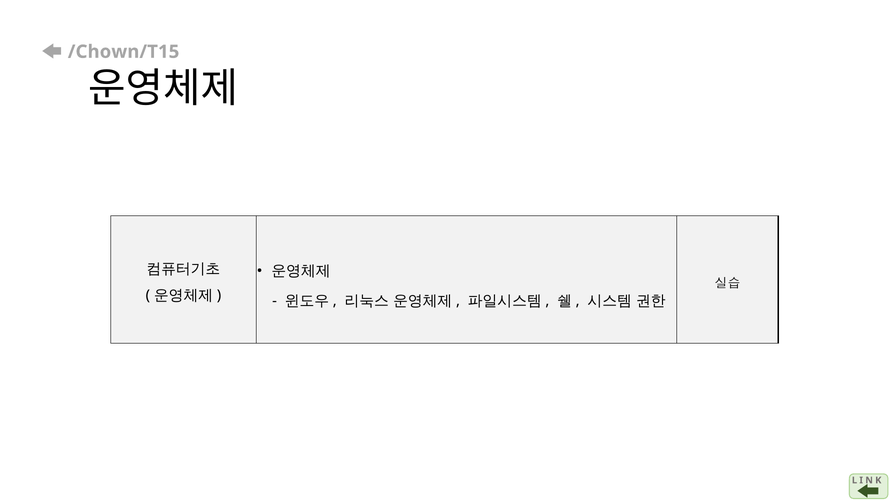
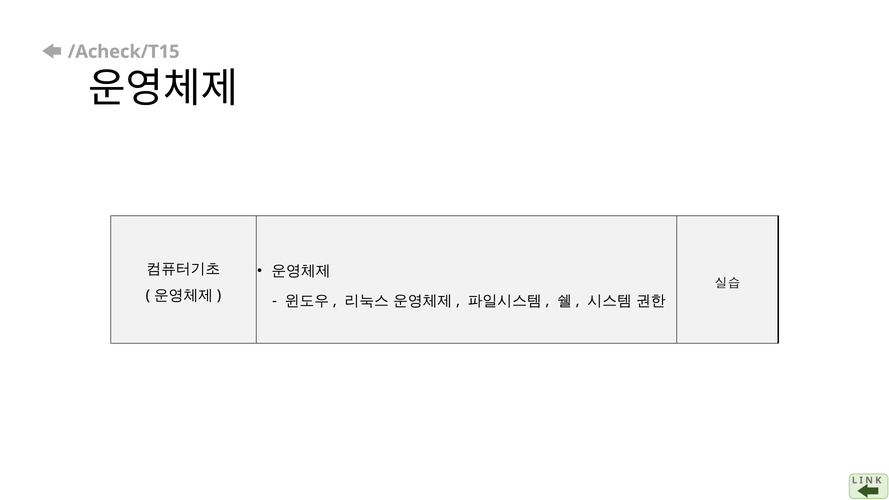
/Chown/T15: /Chown/T15 -> /Acheck/T15 (124, 52)
